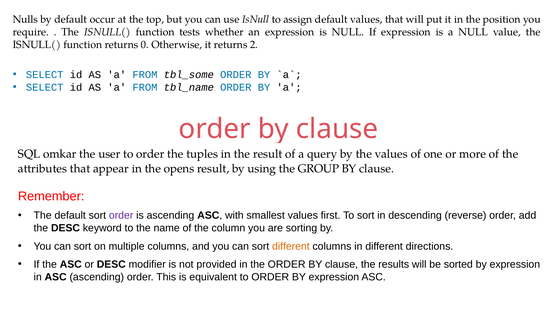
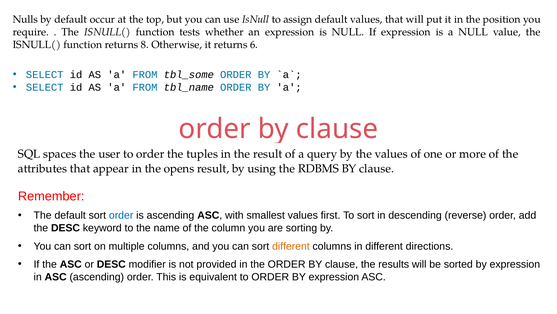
0: 0 -> 8 (145, 45)
2: 2 -> 6 (254, 45)
omkar: omkar -> spaces (60, 154)
GROUP: GROUP -> RDBMS (319, 168)
order colour: purple -> blue (121, 215)
